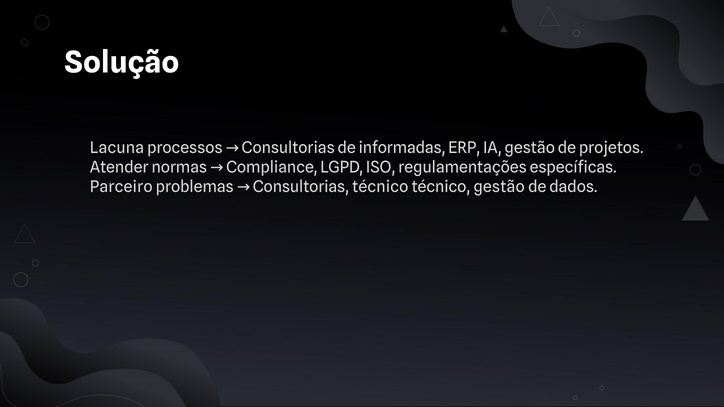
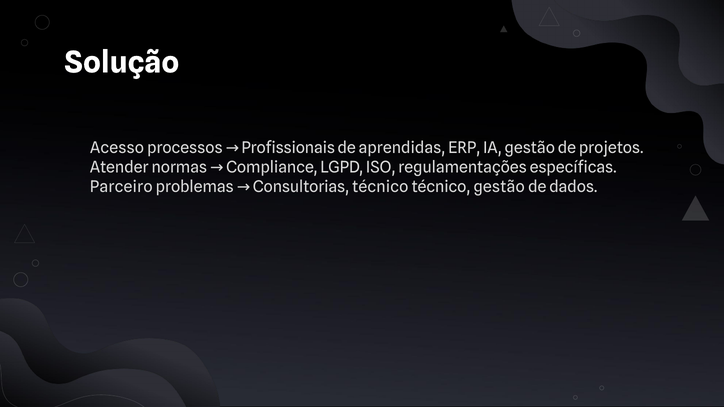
Lacuna: Lacuna -> Acesso (117, 148)
processos Consultorias: Consultorias -> Profissionais (288, 148)
informadas: informadas -> aprendidas (402, 148)
